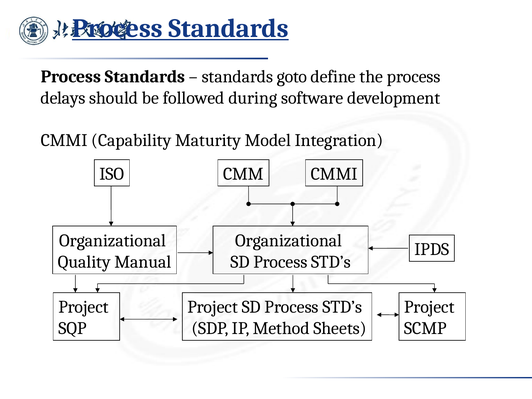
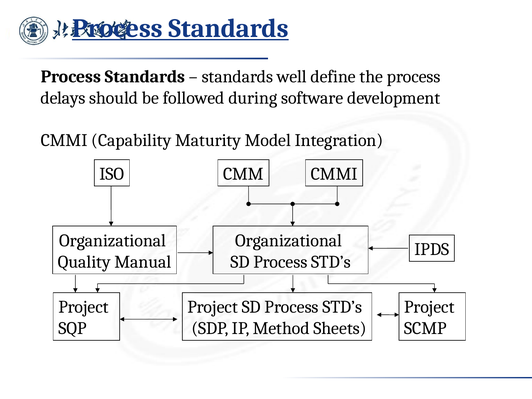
goto: goto -> well (292, 77)
